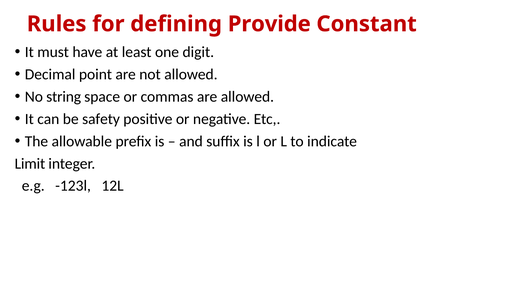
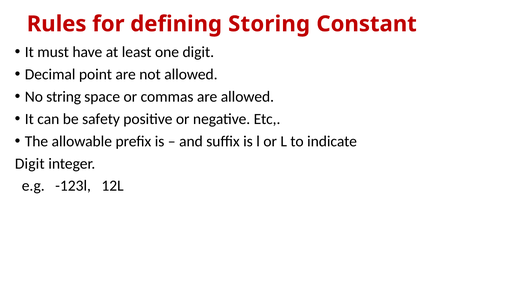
Provide: Provide -> Storing (269, 24)
Limit: Limit -> Digit (30, 164)
